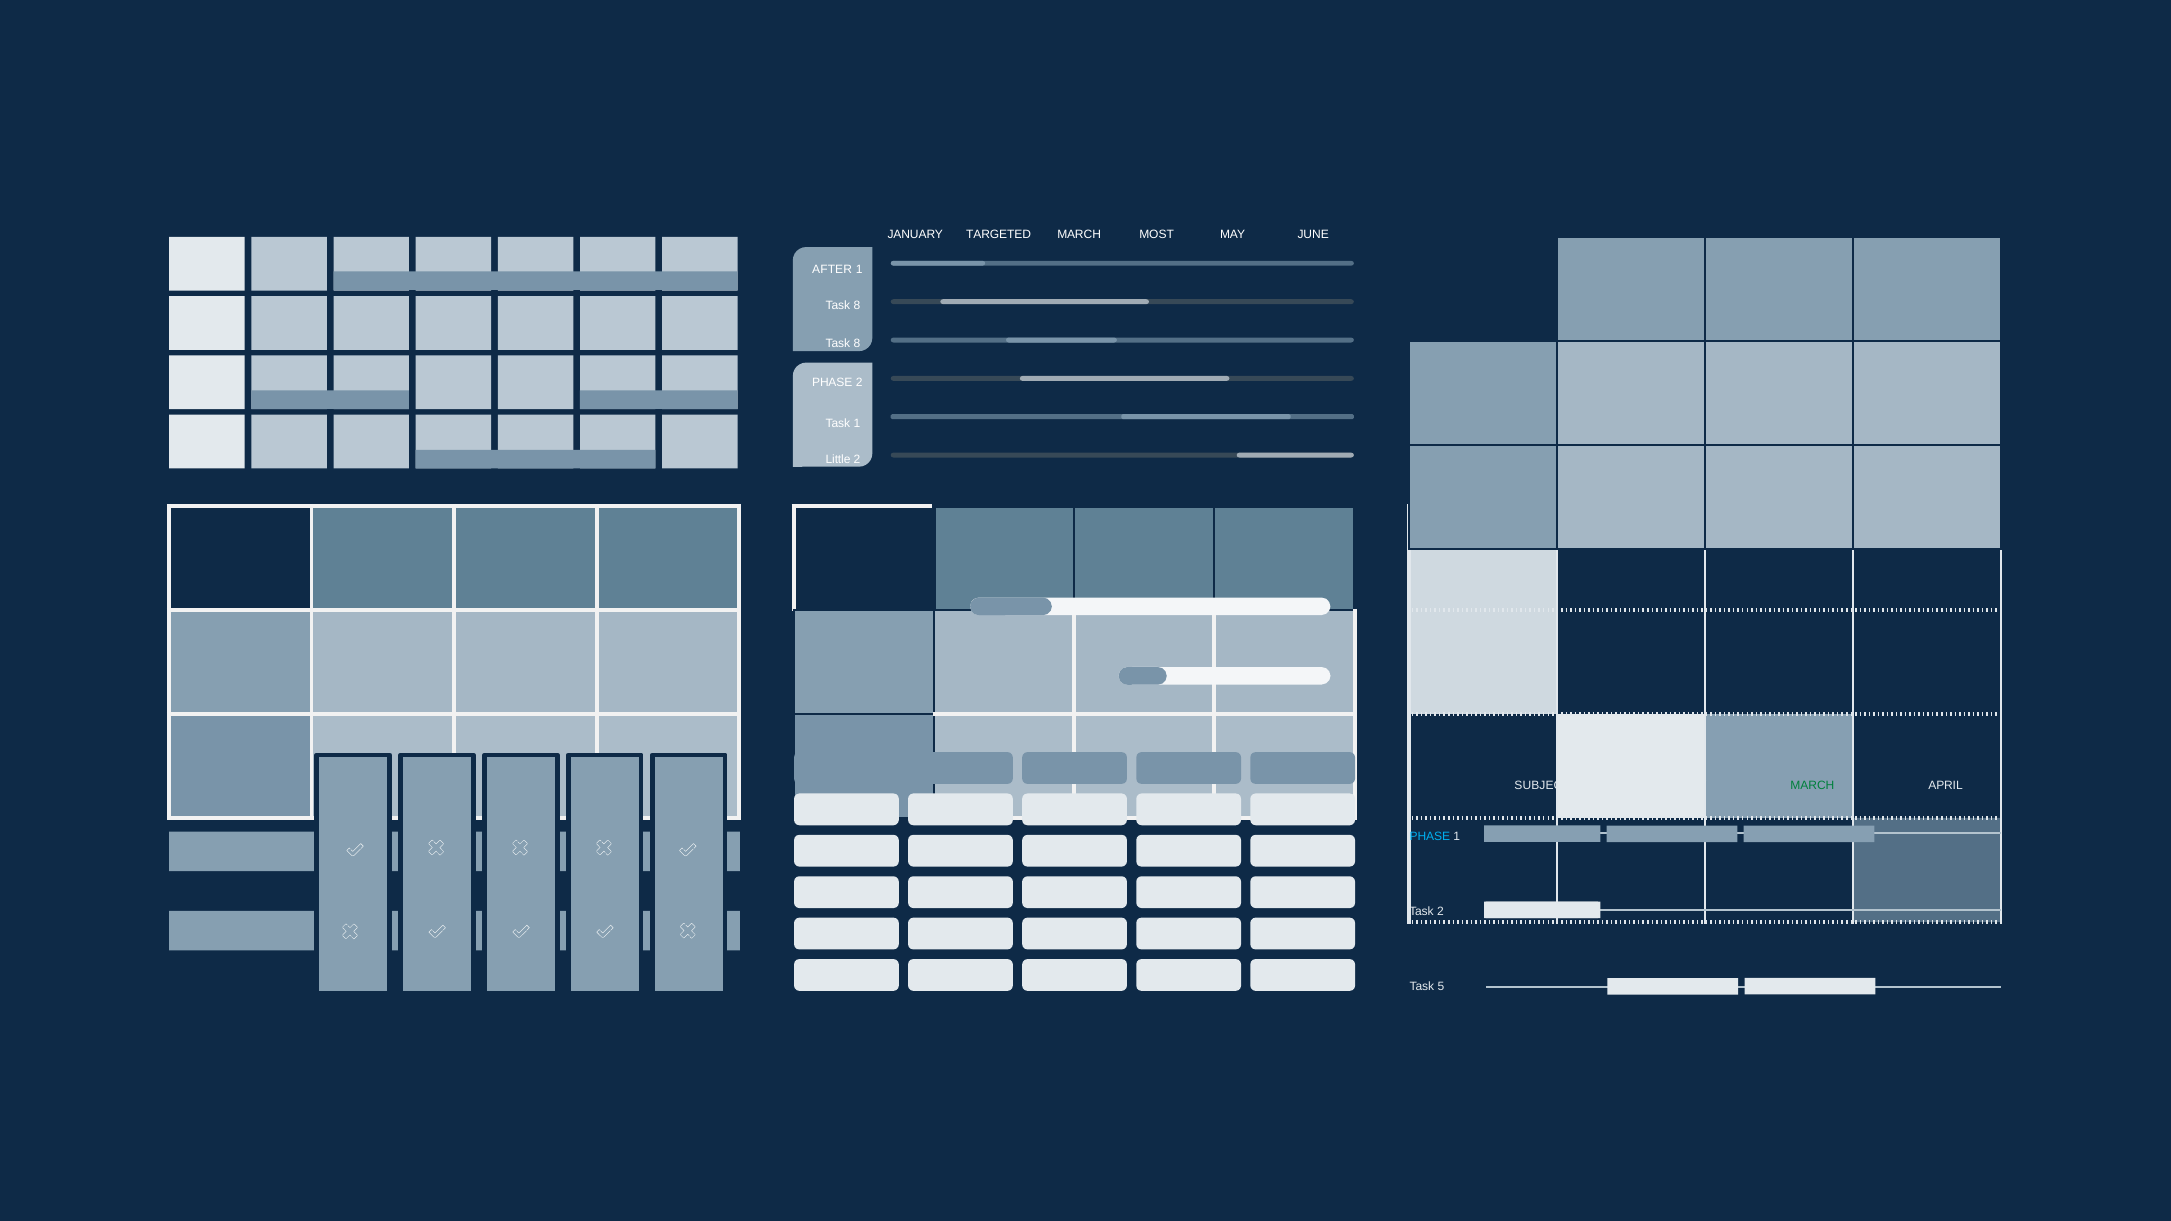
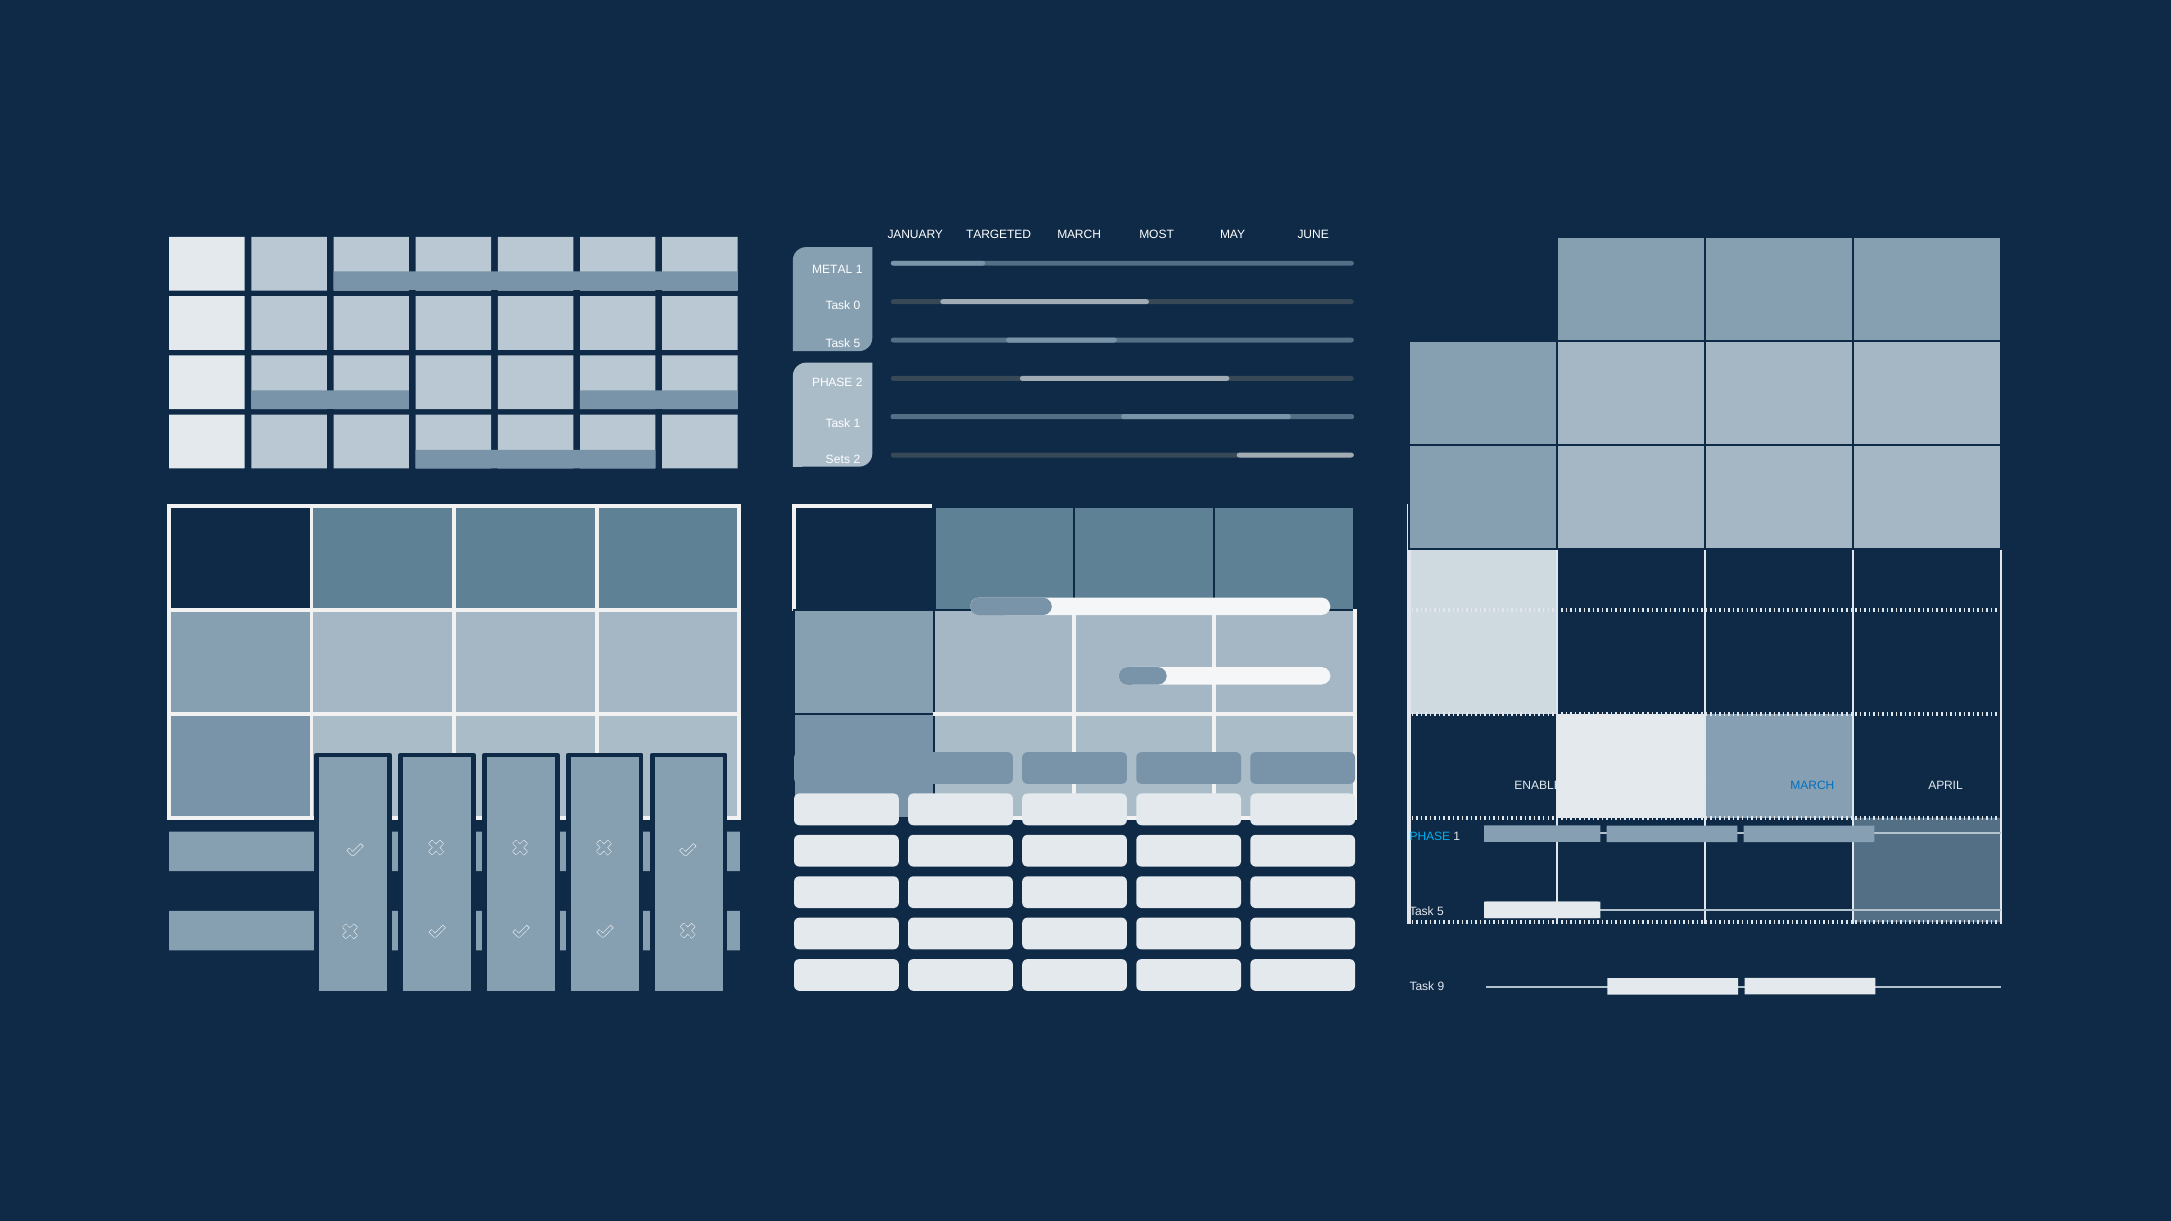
AFTER: AFTER -> METAL (832, 269)
8: 8 -> 0 (857, 306)
8: 8 -> 5 (857, 344)
Little: Little -> Sets (838, 460)
SUBJECT: SUBJECT -> ENABLES (1542, 786)
MARCH colour: green -> blue (1812, 786)
2: 2 -> 5 (1440, 912)
5: 5 -> 9 (1441, 987)
